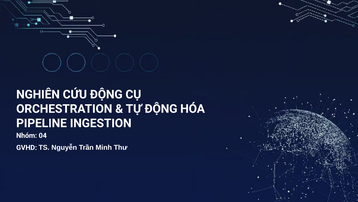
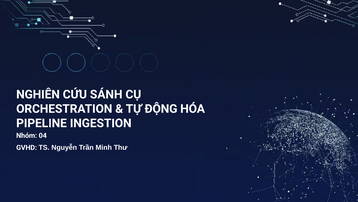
CỨU ĐỘNG: ĐỘNG -> SÁNH (106, 94)
